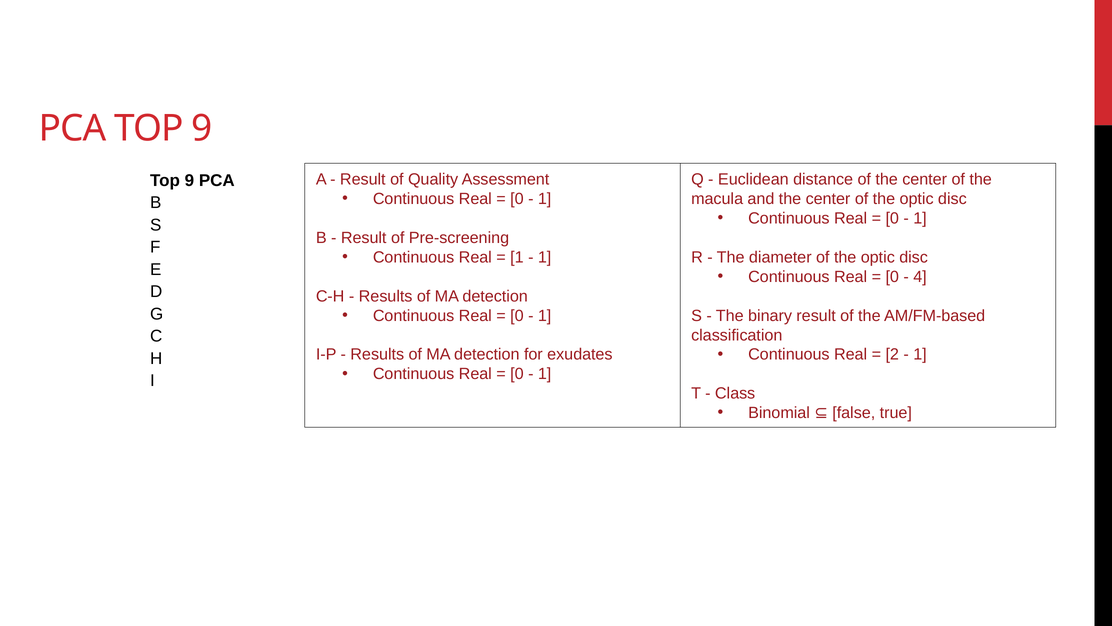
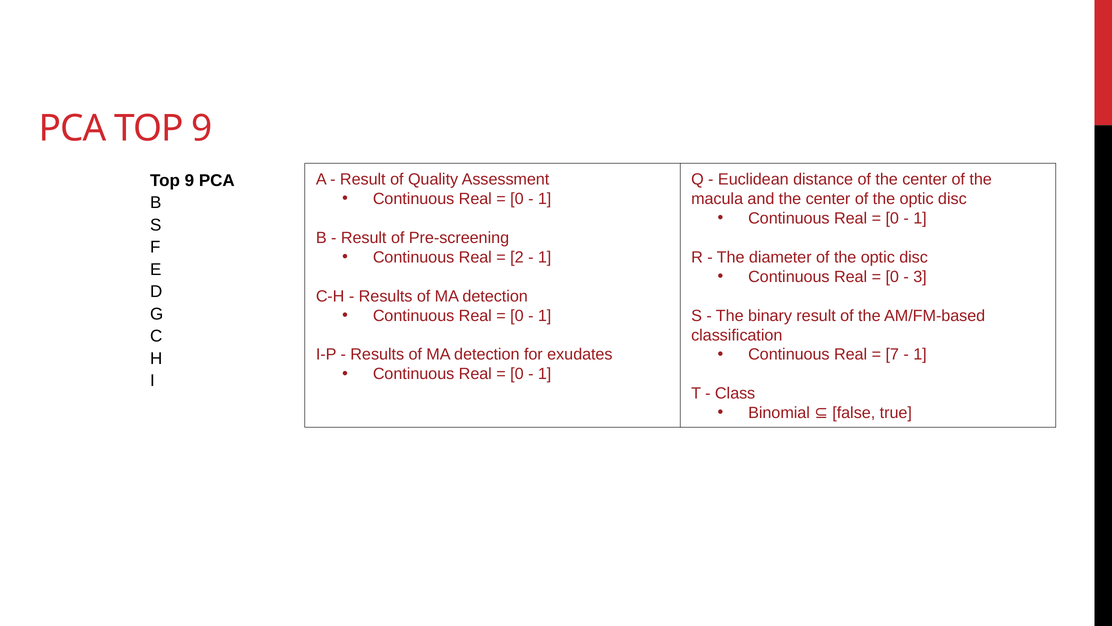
1: 1 -> 2 (517, 257)
4: 4 -> 3 (920, 277)
2: 2 -> 7 (892, 354)
